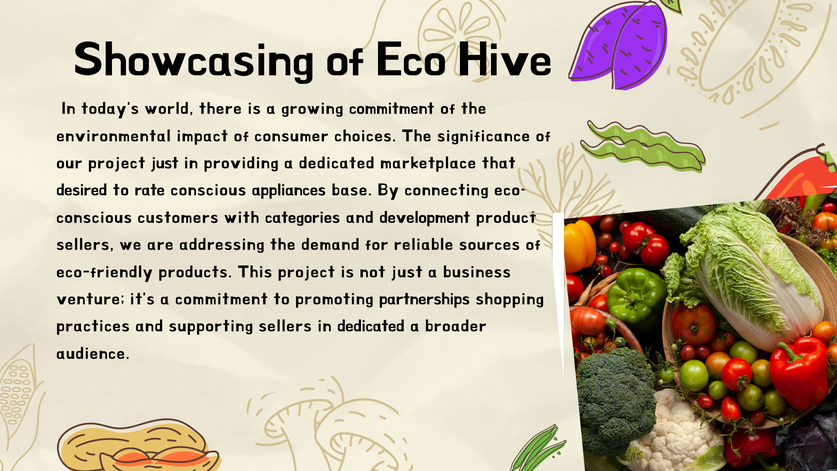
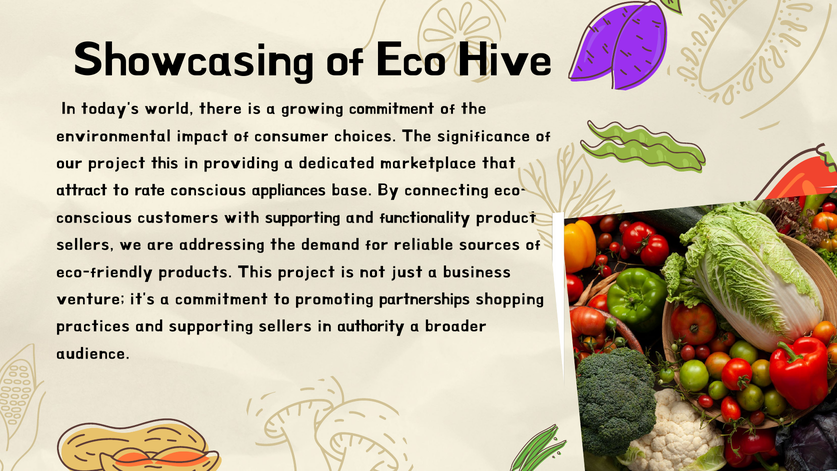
project just: just -> this (165, 162)
desired: desired -> attract (82, 190)
with categories: categories -> supporting (303, 217)
development: development -> functionality (425, 217)
in dedicated: dedicated -> authority (371, 325)
